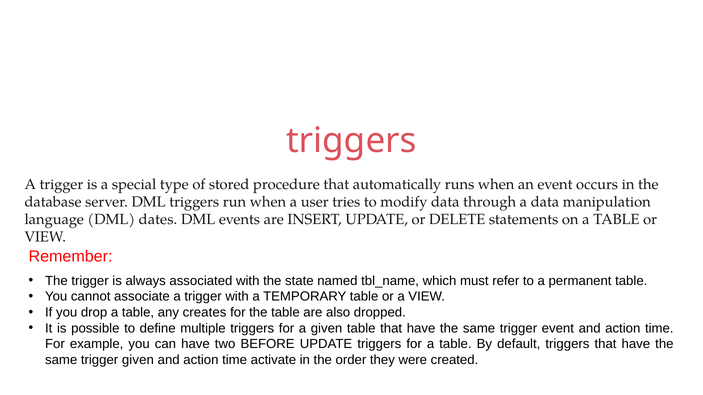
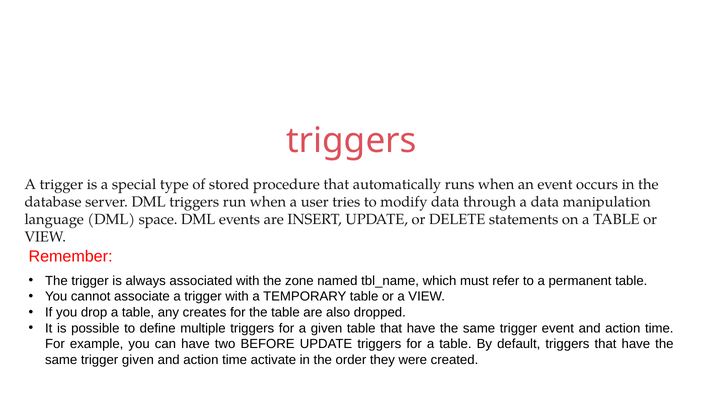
dates: dates -> space (158, 220)
state: state -> zone (299, 281)
